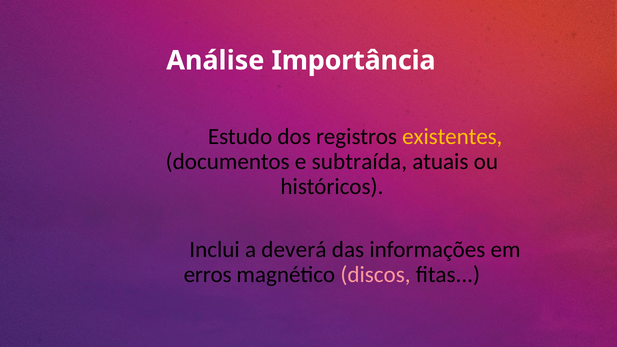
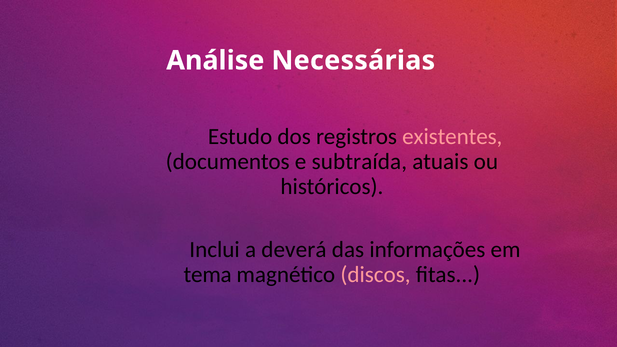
Importância: Importância -> Necessárias (353, 61)
existentes colour: yellow -> pink (452, 137)
erros: erros -> tema (208, 275)
